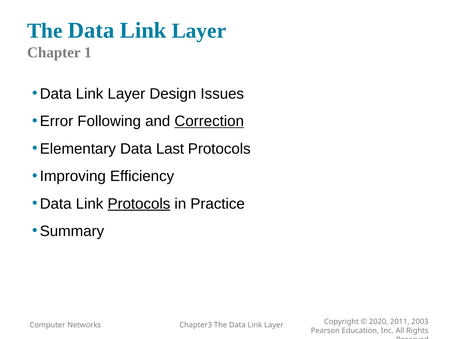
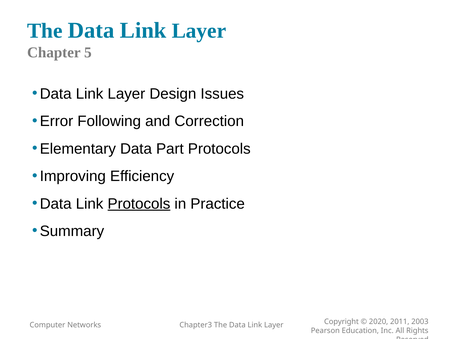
1: 1 -> 5 (88, 52)
Correction underline: present -> none (209, 121)
Last: Last -> Part (170, 149)
